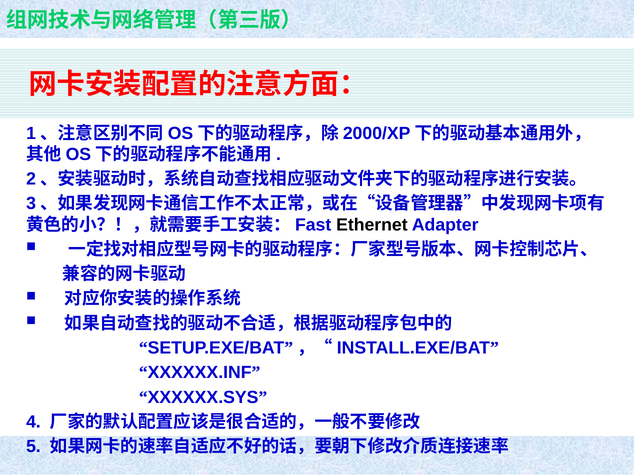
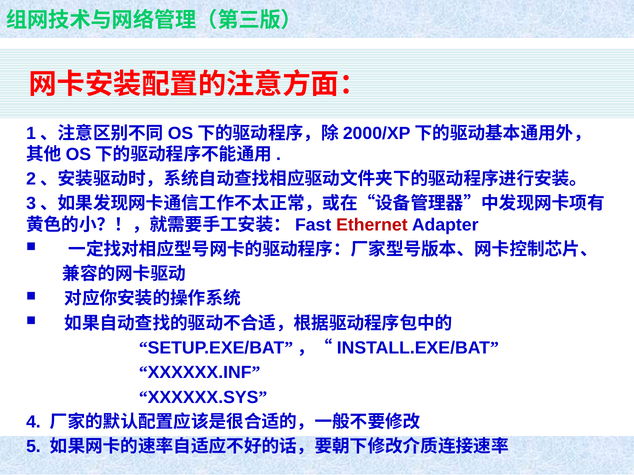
Ethernet colour: black -> red (372, 225)
